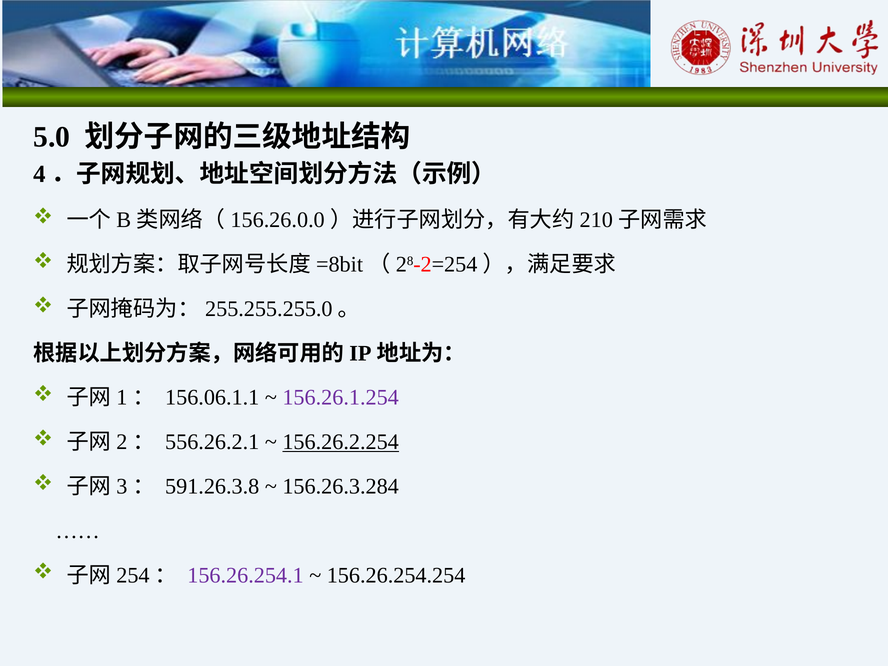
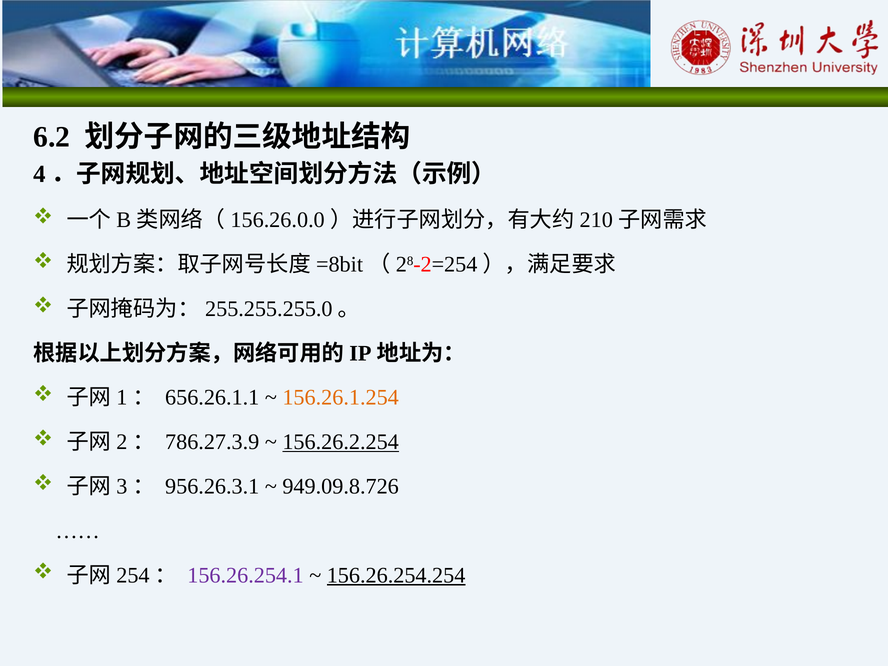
5.0: 5.0 -> 6.2 (52, 137)
156.06.1.1: 156.06.1.1 -> 656.26.1.1 (212, 398)
156.26.1.254 colour: purple -> orange (341, 398)
556.26.2.1: 556.26.2.1 -> 786.27.3.9 (212, 442)
591.26.3.8: 591.26.3.8 -> 956.26.3.1 (212, 486)
156.26.3.284: 156.26.3.284 -> 949.09.8.726 (341, 486)
156.26.254.254 underline: none -> present (396, 575)
